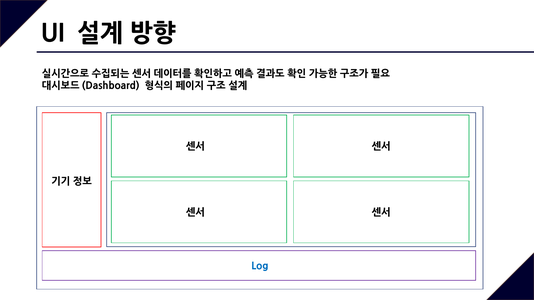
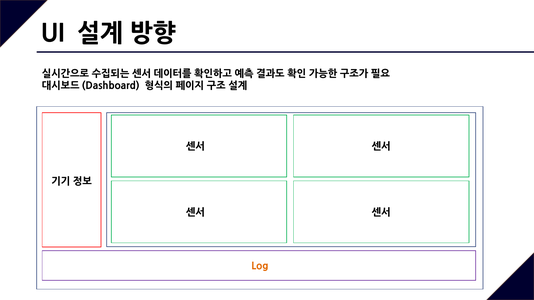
Log colour: blue -> orange (260, 266)
